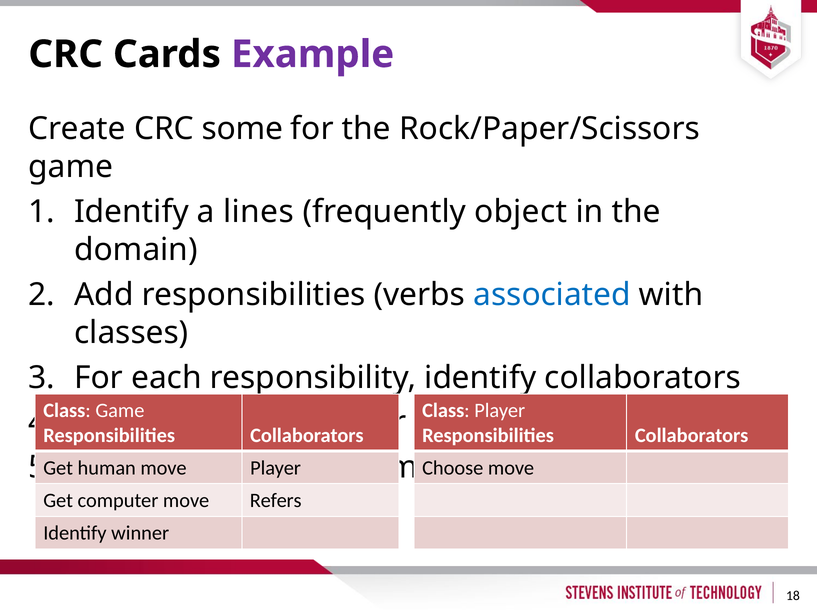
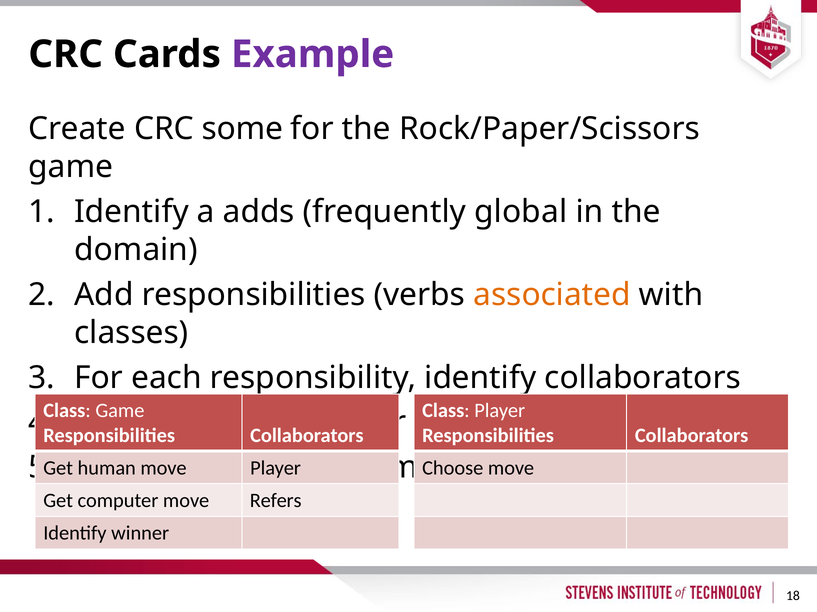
lines: lines -> adds (259, 212)
object: object -> global (521, 212)
associated colour: blue -> orange (552, 295)
